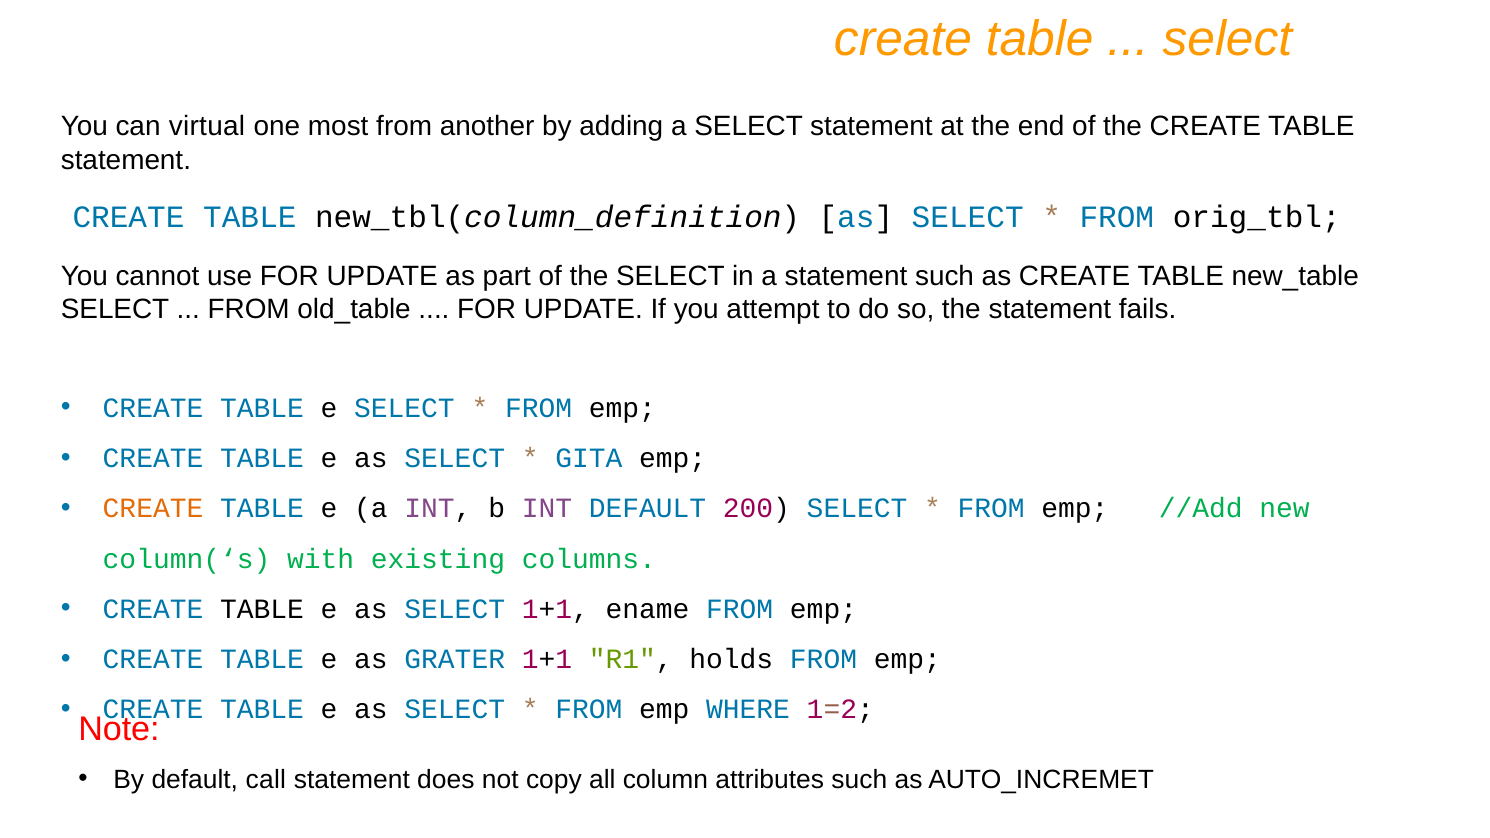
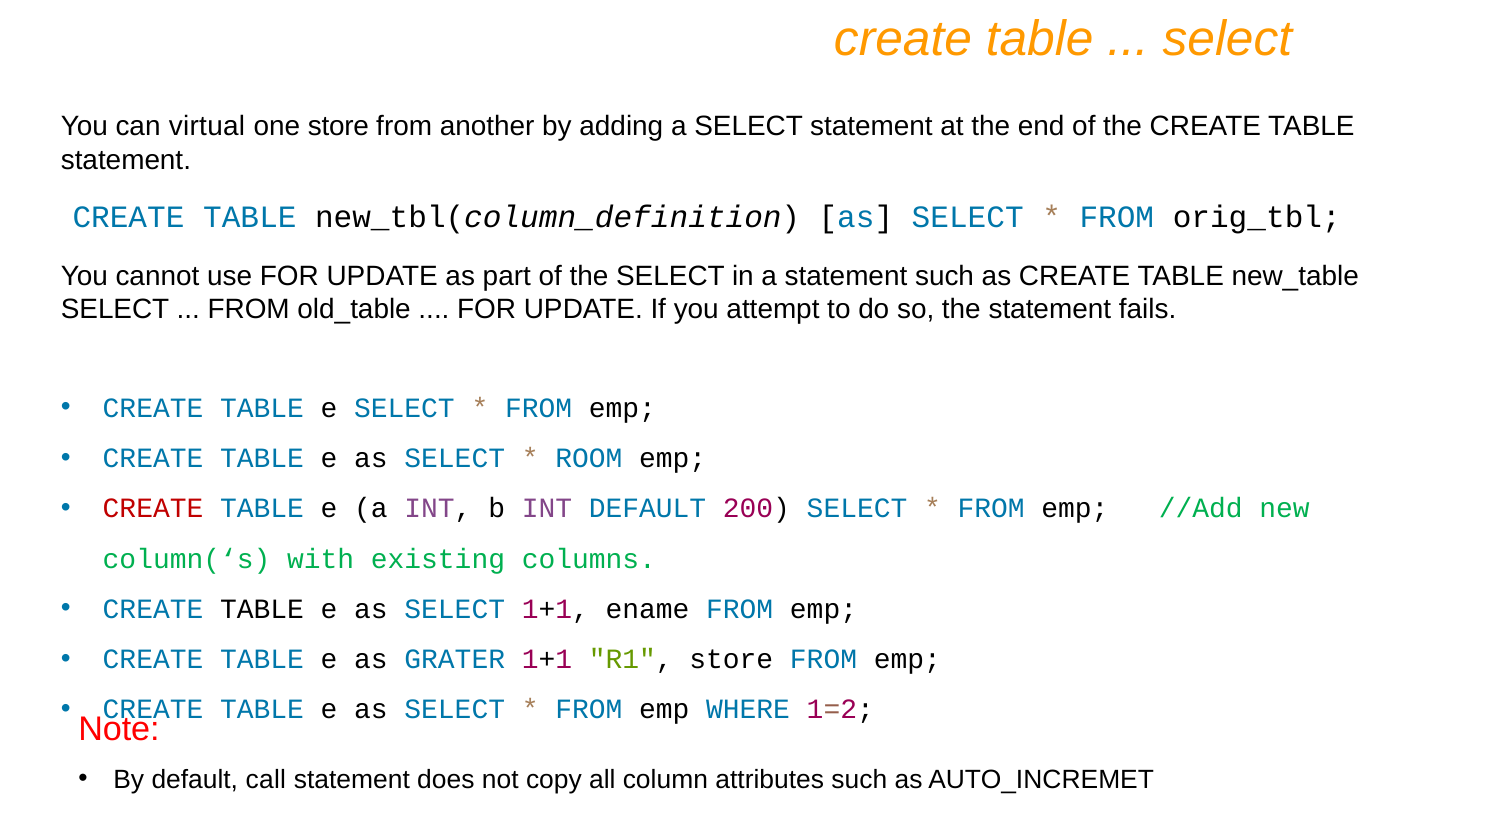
one most: most -> store (338, 127)
GITA: GITA -> ROOM (589, 458)
CREATE colour: orange -> red (153, 509)
R1 holds: holds -> store (731, 660)
